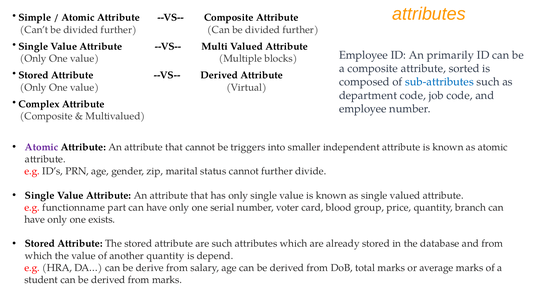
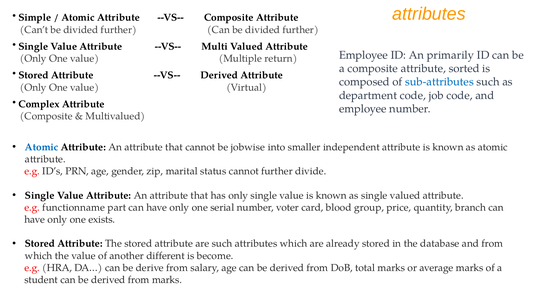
blocks: blocks -> return (281, 59)
Atomic colour: purple -> blue (42, 147)
triggers: triggers -> jobwise (248, 147)
another quantity: quantity -> different (166, 256)
depend: depend -> become (215, 256)
